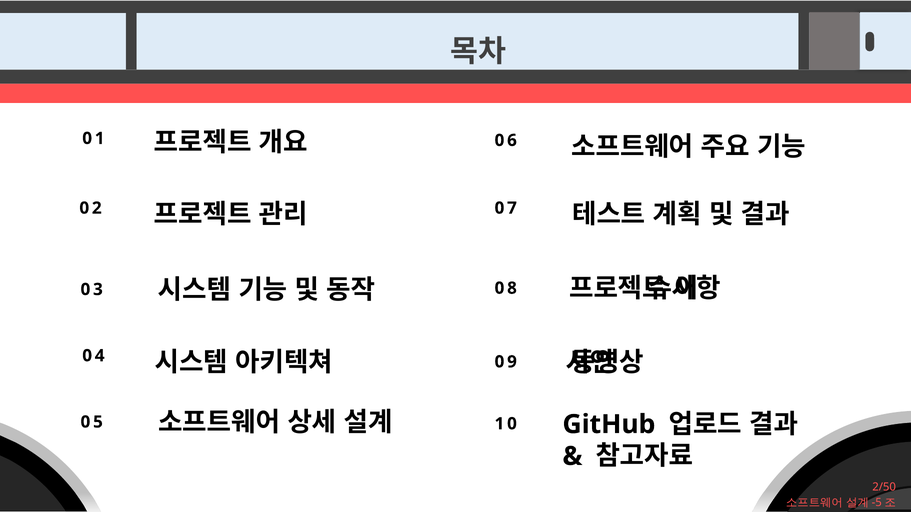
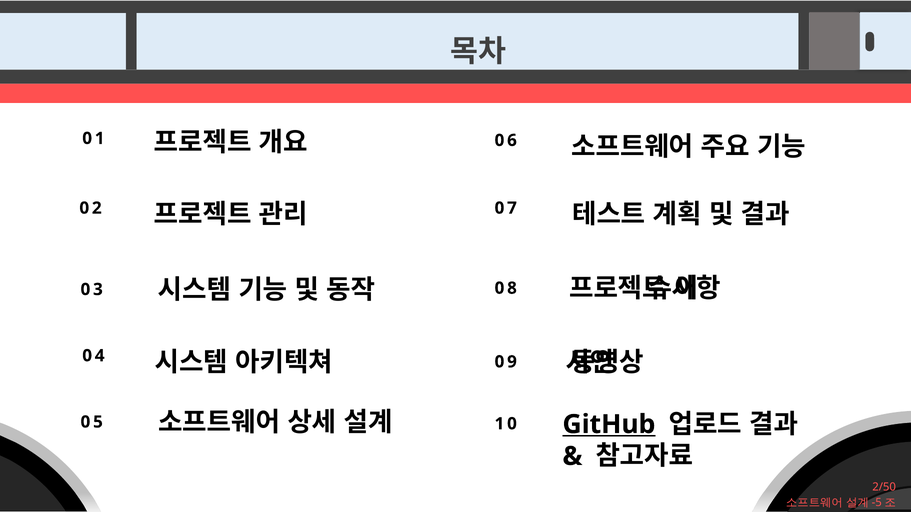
GitHub underline: none -> present (609, 425)
